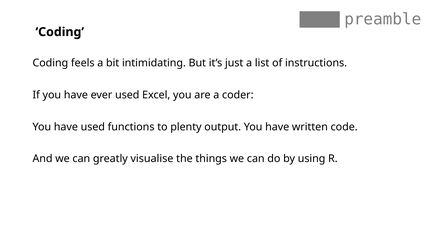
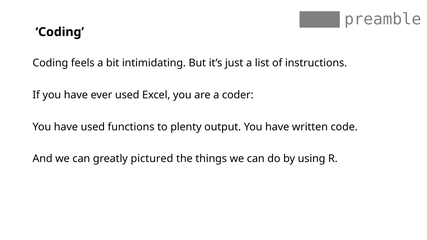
visualise: visualise -> pictured (152, 159)
